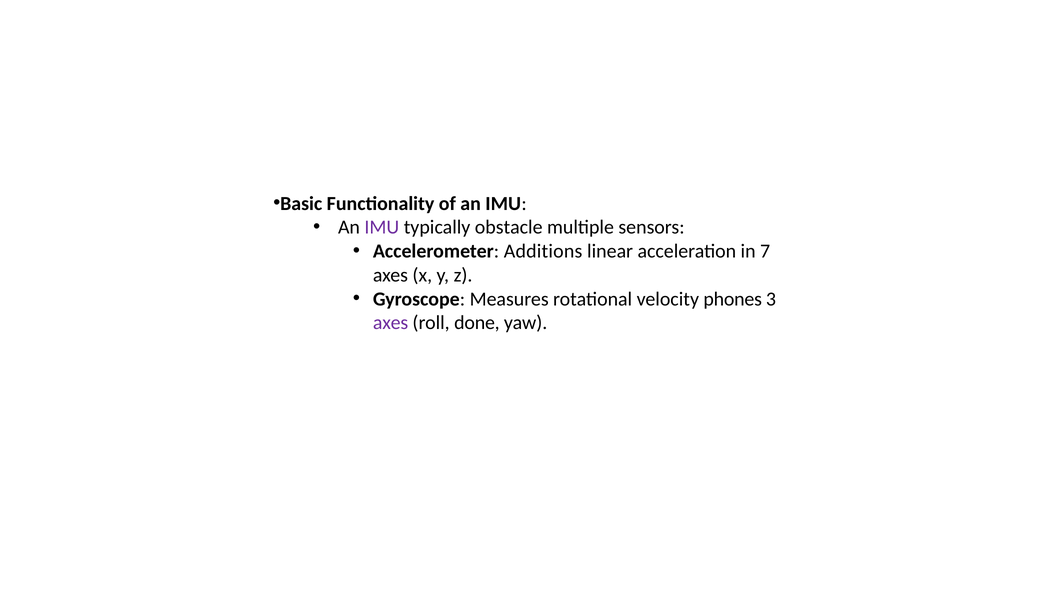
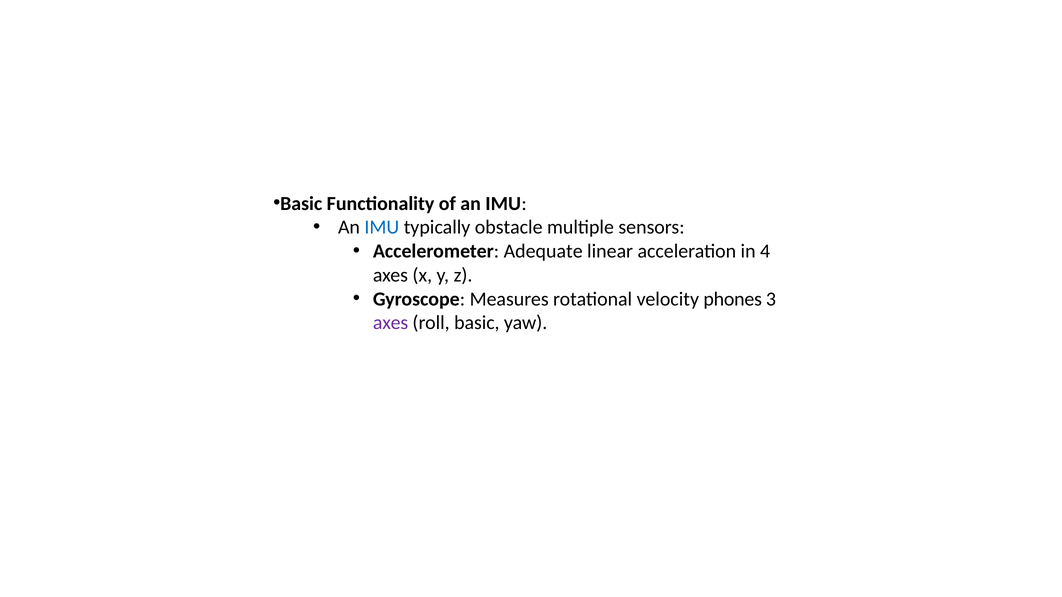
IMU colour: purple -> blue (382, 227)
Additions: Additions -> Adequate (543, 251)
7: 7 -> 4 (765, 251)
roll done: done -> basic (477, 323)
